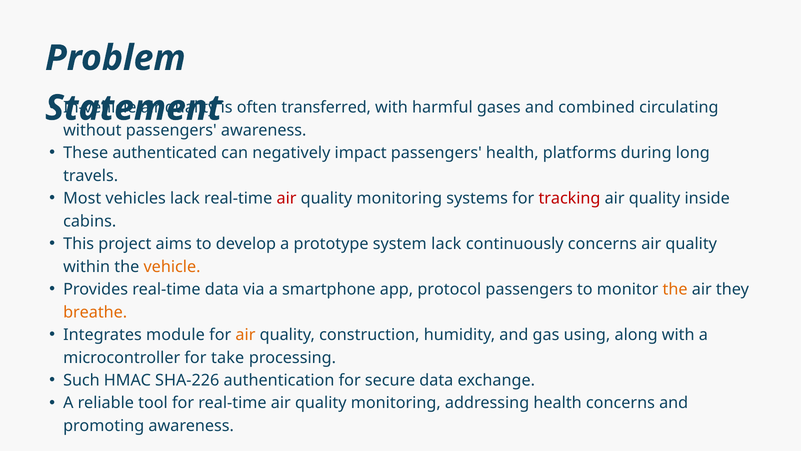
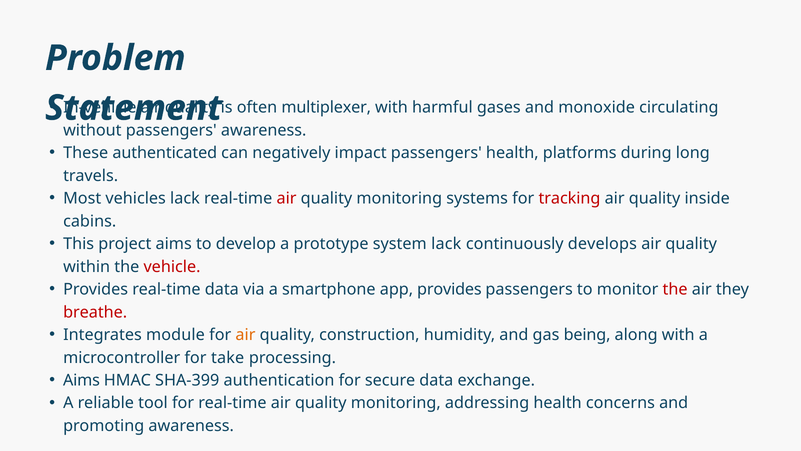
transferred: transferred -> multiplexer (326, 107)
combined: combined -> monoxide (597, 107)
continuously concerns: concerns -> develops (602, 244)
vehicle colour: orange -> red (172, 266)
app protocol: protocol -> provides (449, 289)
the colour: orange -> red (675, 289)
breathe colour: orange -> red (95, 312)
using: using -> being (587, 335)
Such: Such -> Aims (82, 380)
SHA-226: SHA-226 -> SHA-399 (187, 380)
